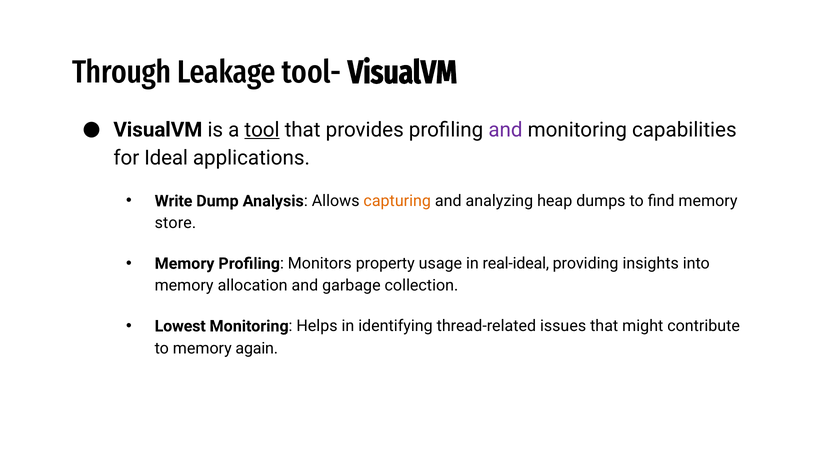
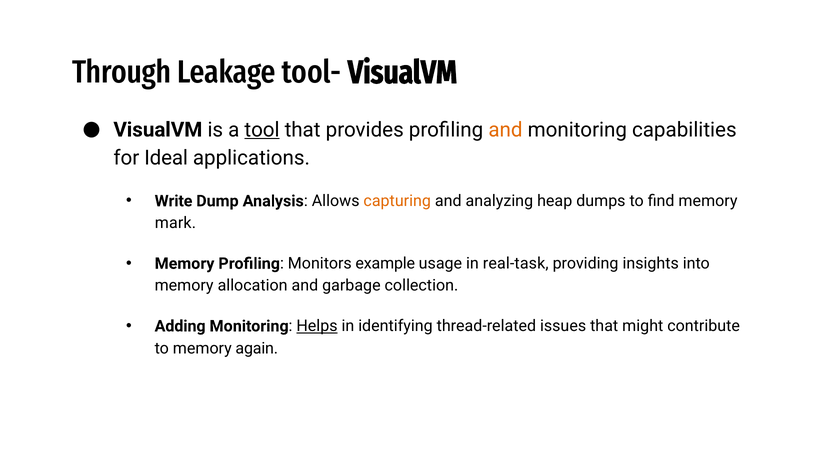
and colour: purple -> orange (505, 130)
store: store -> mark (175, 223)
property: property -> example (385, 263)
real-ideal: real-ideal -> real-task (516, 263)
Lowest: Lowest -> Adding (180, 326)
Helps underline: none -> present (317, 326)
